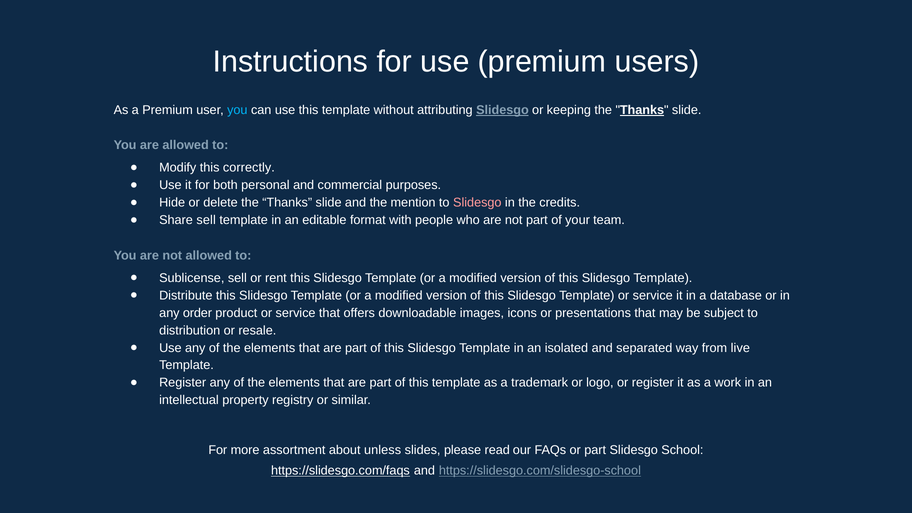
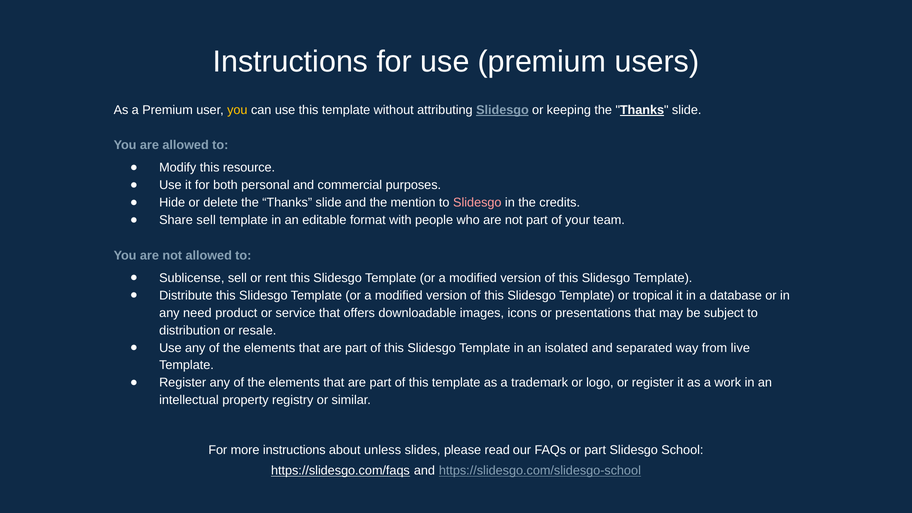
you colour: light blue -> yellow (237, 110)
correctly: correctly -> resource (249, 168)
Template or service: service -> tropical (653, 295)
order: order -> need (197, 313)
more assortment: assortment -> instructions (294, 450)
